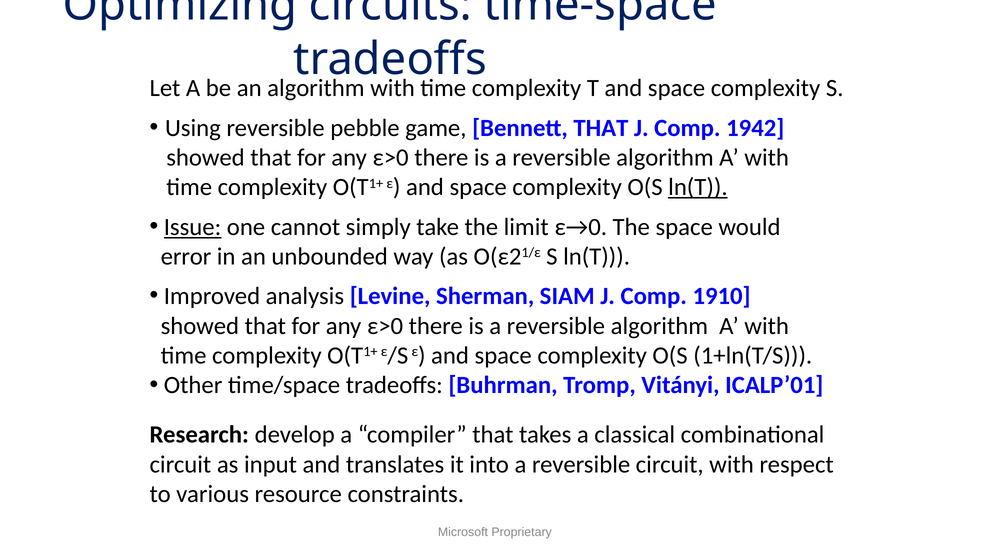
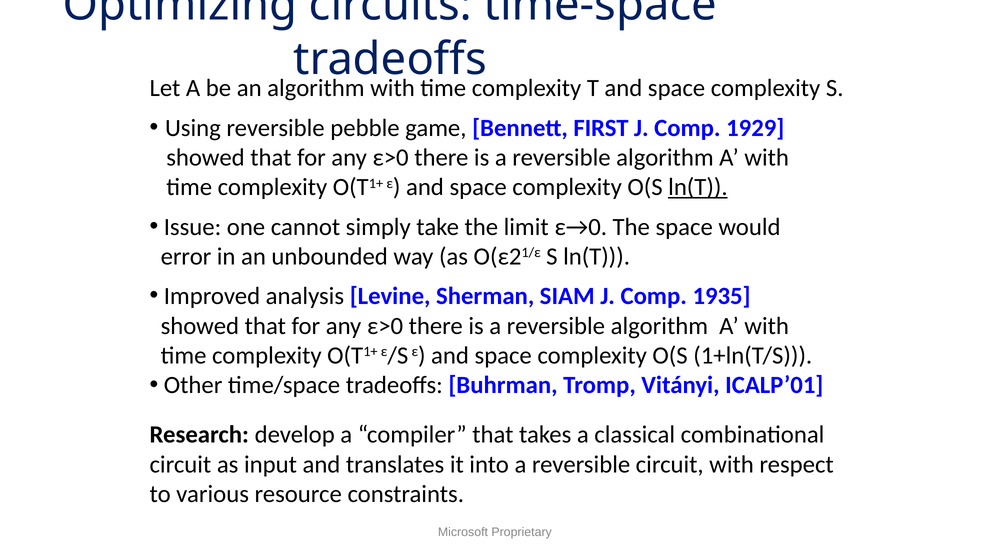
Bennett THAT: THAT -> FIRST (601, 128)
1942: 1942 -> 1929 (755, 128)
Issue underline: present -> none (193, 227)
1910: 1910 -> 1935 (722, 296)
